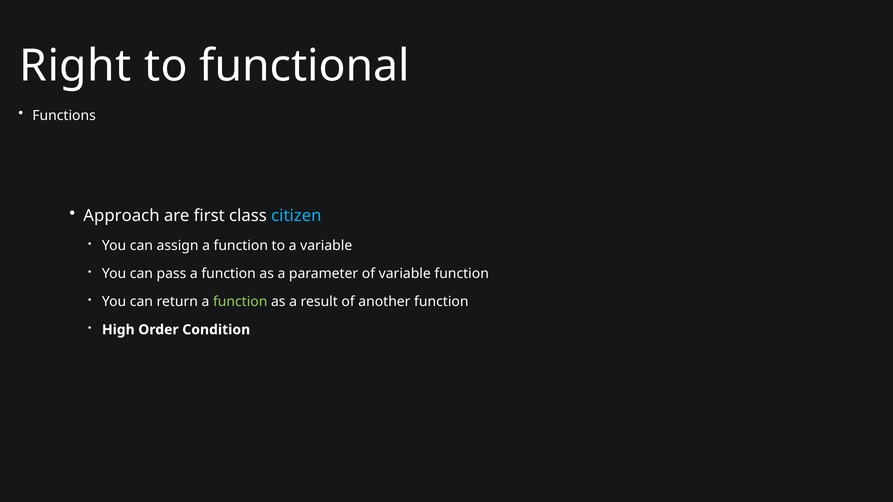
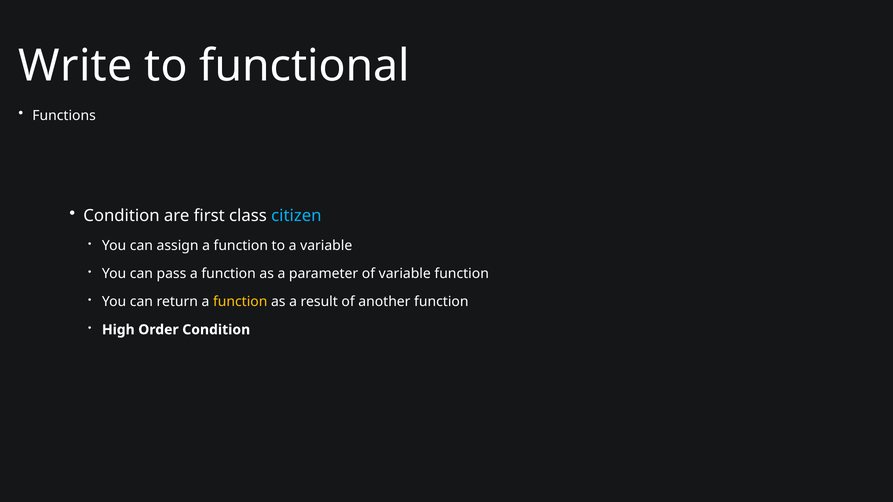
Right: Right -> Write (75, 66)
Approach: Approach -> Condition (122, 216)
function colour: light green -> yellow (240, 302)
